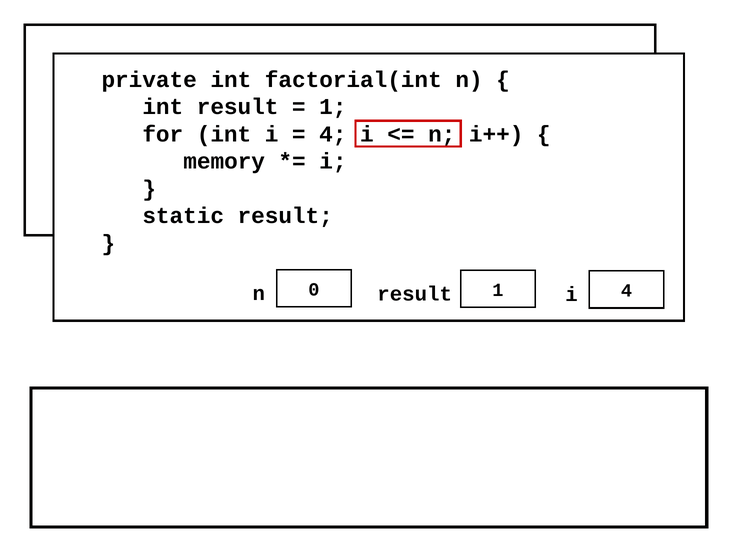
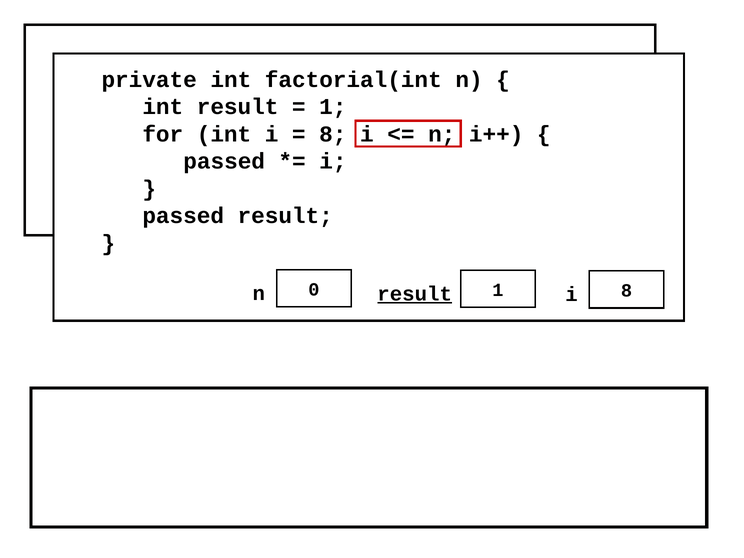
4: 4 -> 8 (333, 134)
memory: memory -> passed (224, 161)
static: static -> passed (183, 216)
n 4: 4 -> 8 (627, 291)
result underline: none -> present (415, 294)
